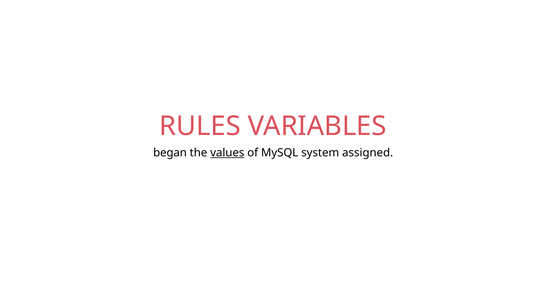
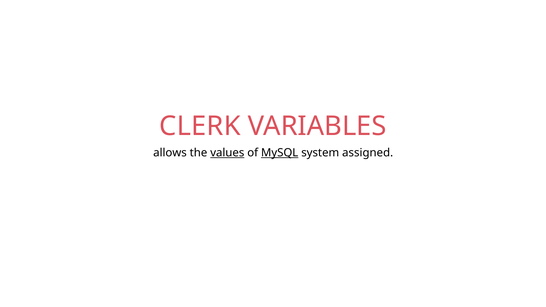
RULES: RULES -> CLERK (200, 126)
began: began -> allows (170, 153)
MySQL underline: none -> present (280, 153)
